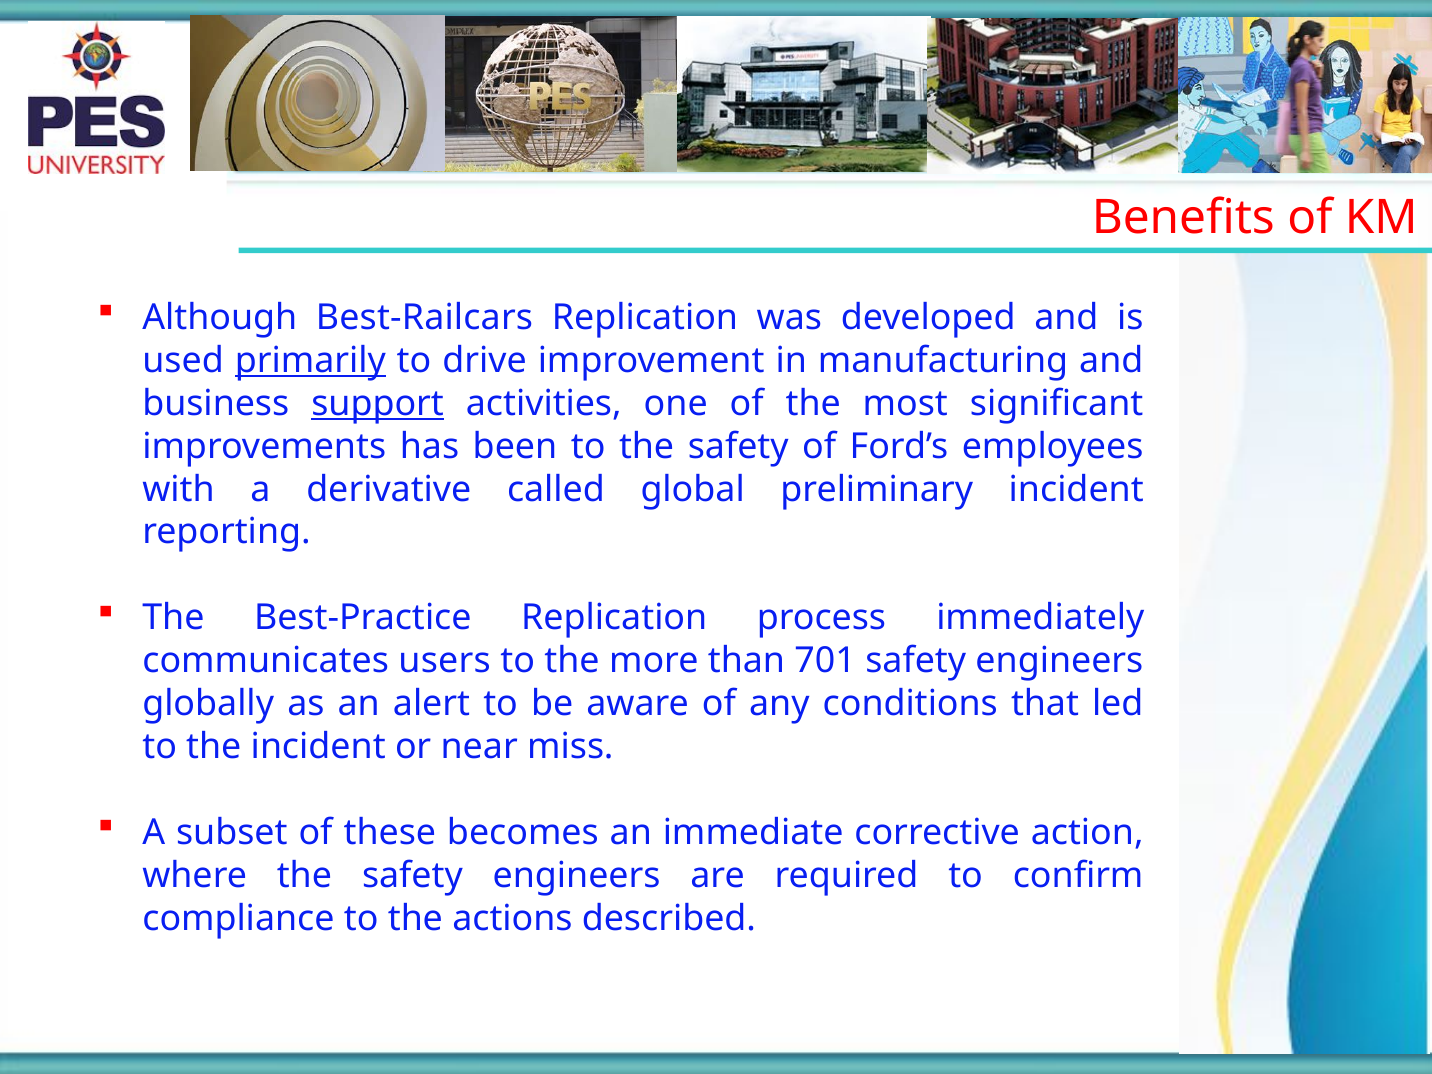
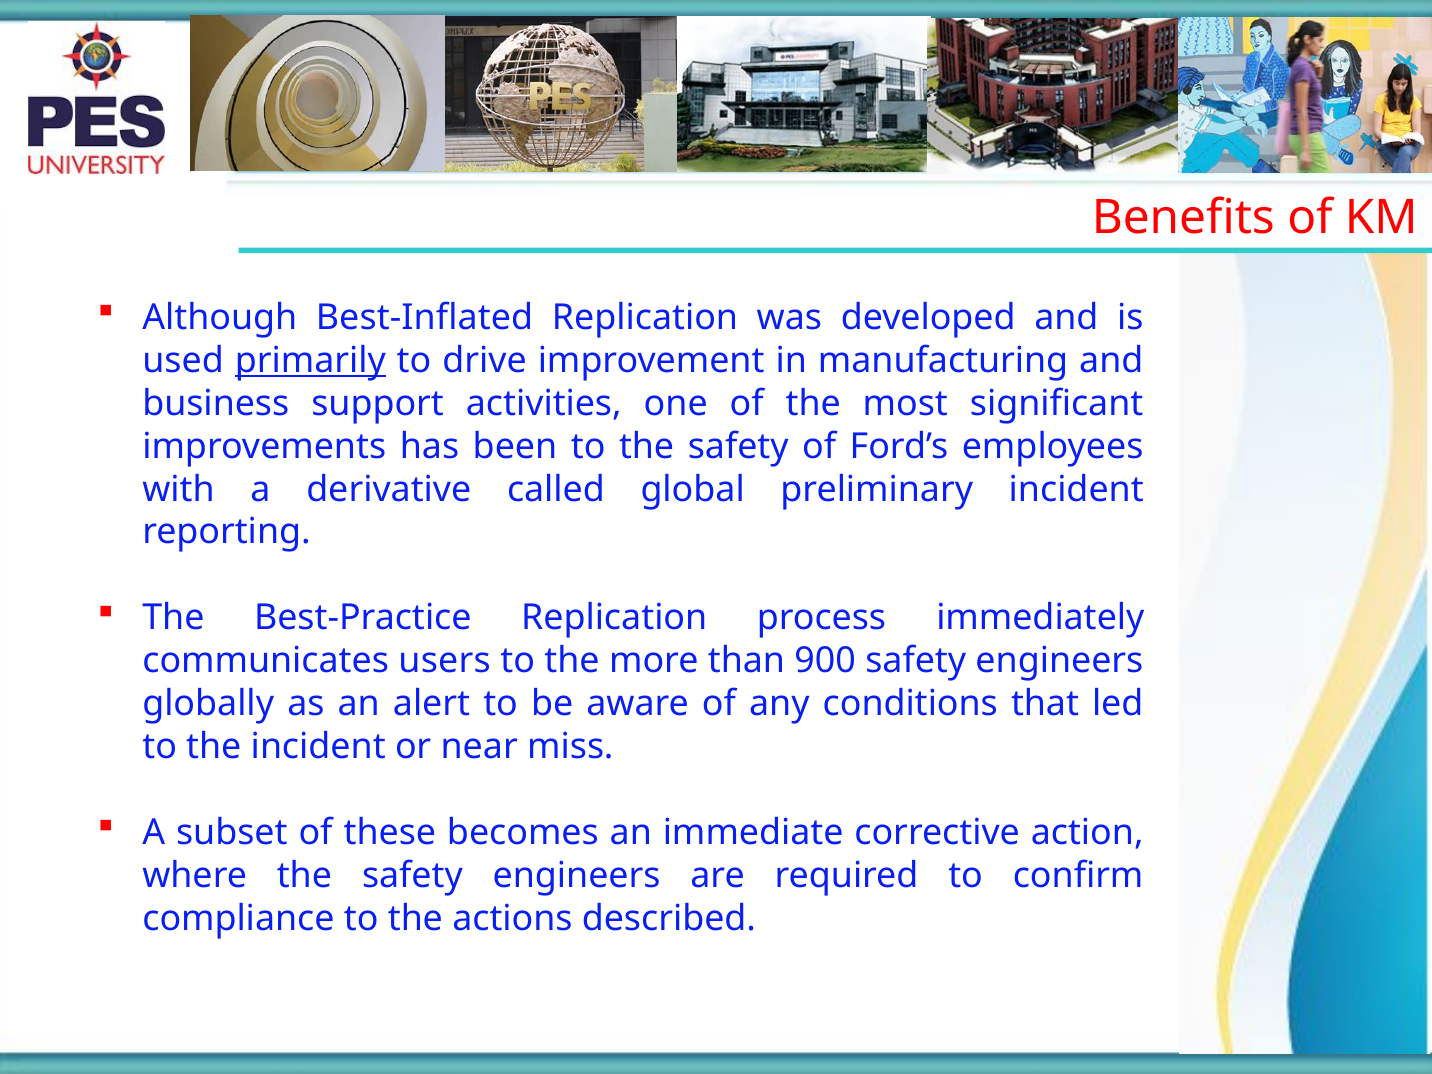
Best-Railcars: Best-Railcars -> Best-Inflated (425, 317)
support underline: present -> none (378, 403)
701: 701 -> 900 (825, 661)
